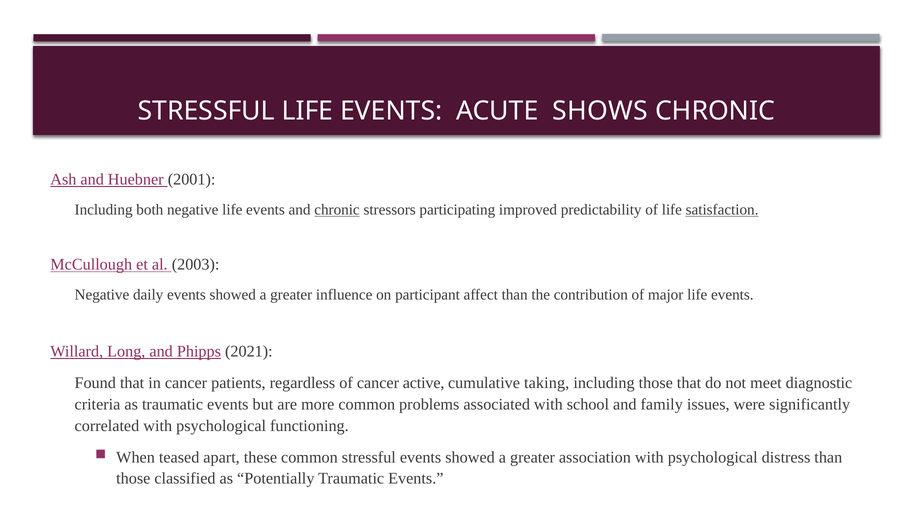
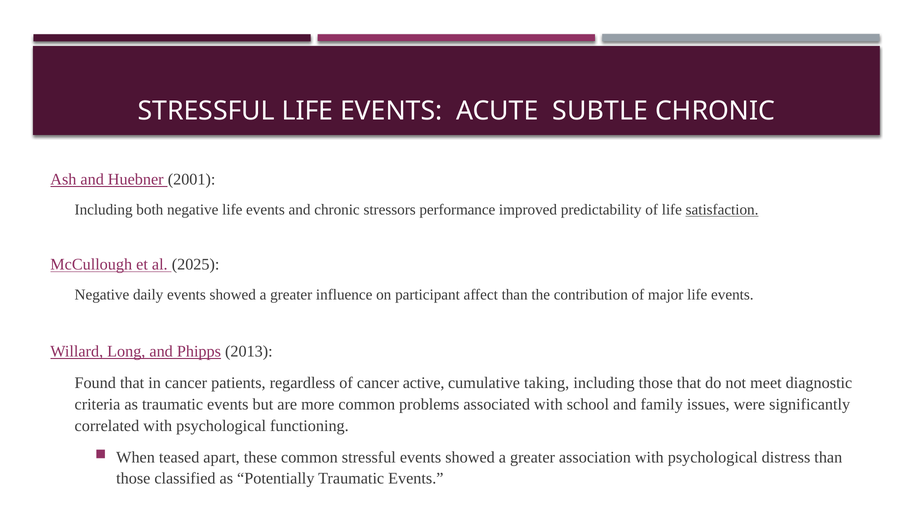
SHOWS: SHOWS -> SUBTLE (600, 111)
chronic underline: present -> none (337, 210)
participating: participating -> performance (457, 210)
2003: 2003 -> 2025 (196, 265)
2021: 2021 -> 2013 (249, 352)
